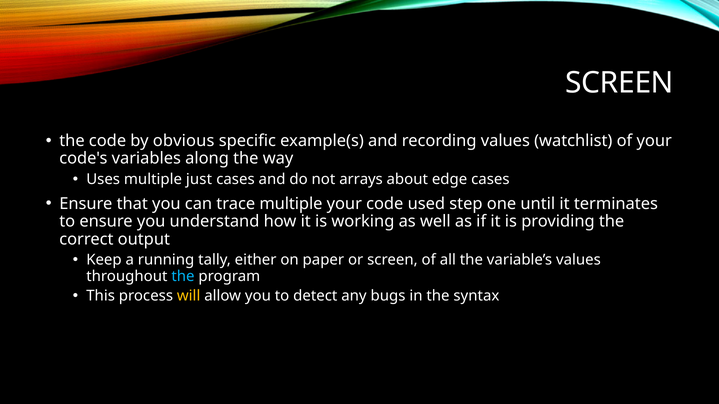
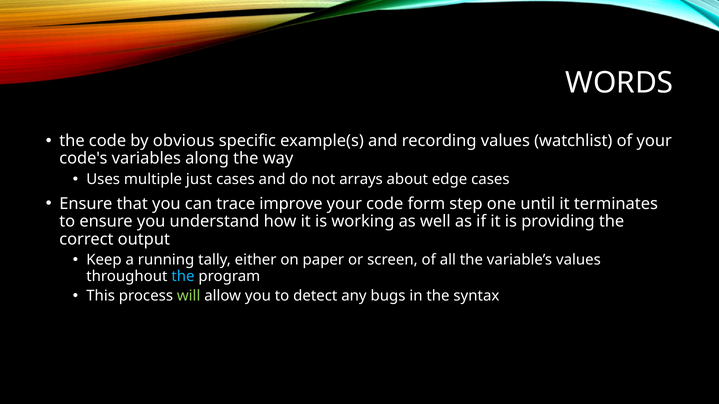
SCREEN: SCREEN -> WORDS (619, 83)
trace multiple: multiple -> improve (291, 204)
used: used -> form (426, 204)
will colour: yellow -> light green (189, 296)
